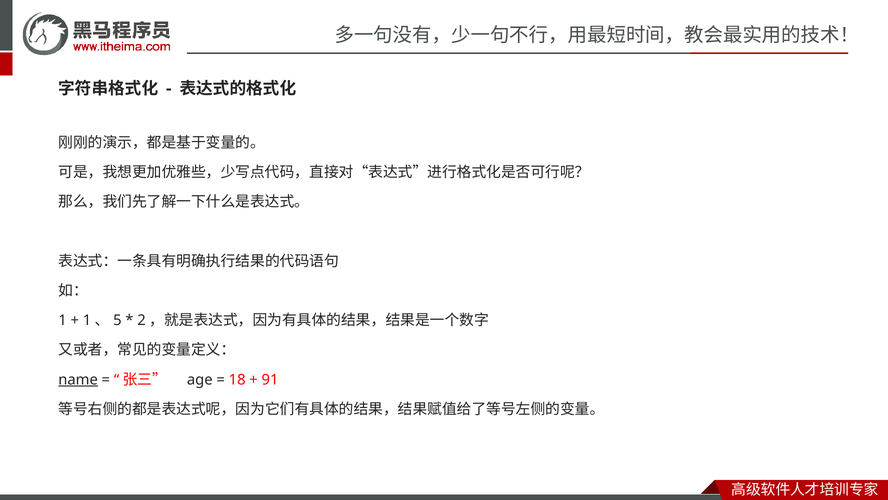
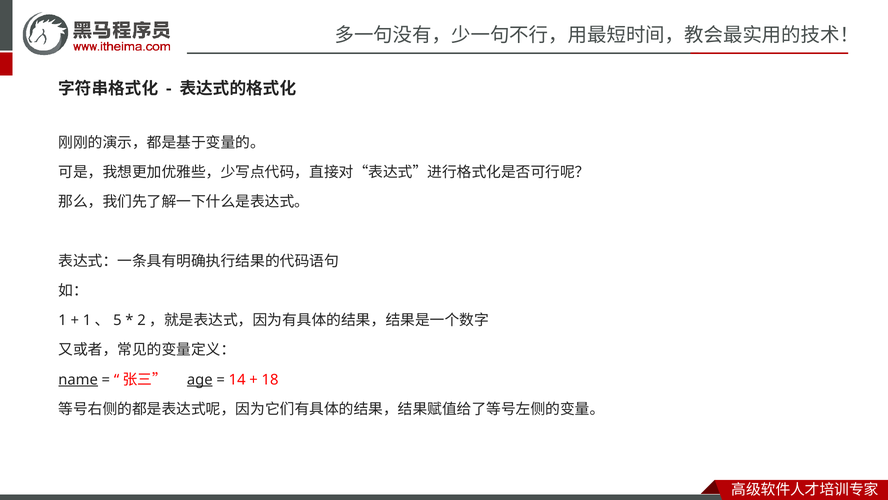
age underline: none -> present (200, 379)
18: 18 -> 14 (237, 379)
91: 91 -> 18 (270, 379)
